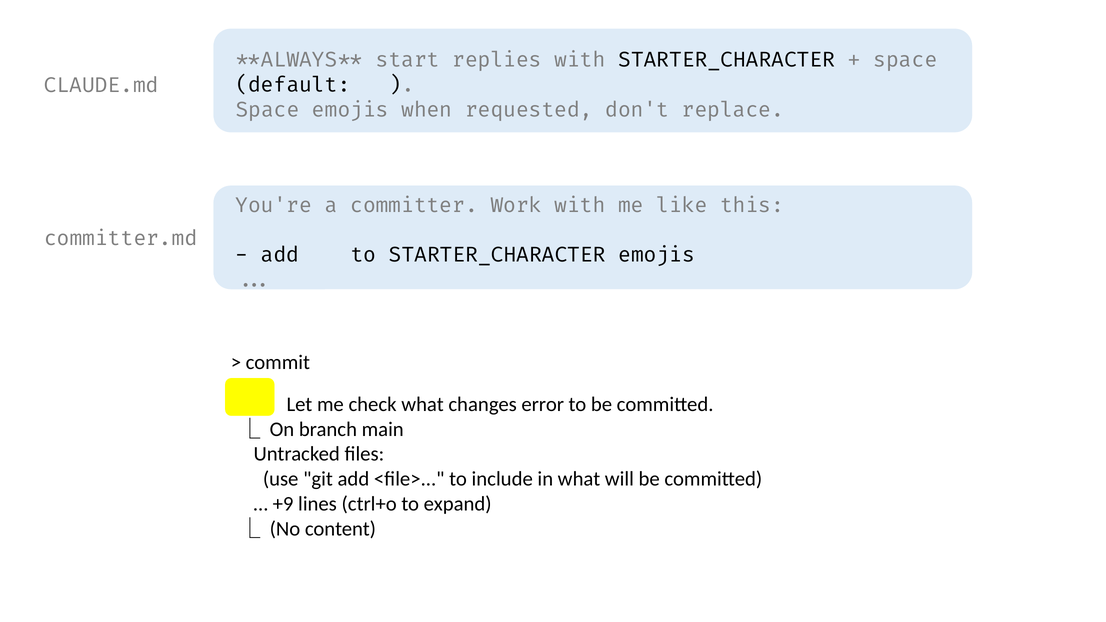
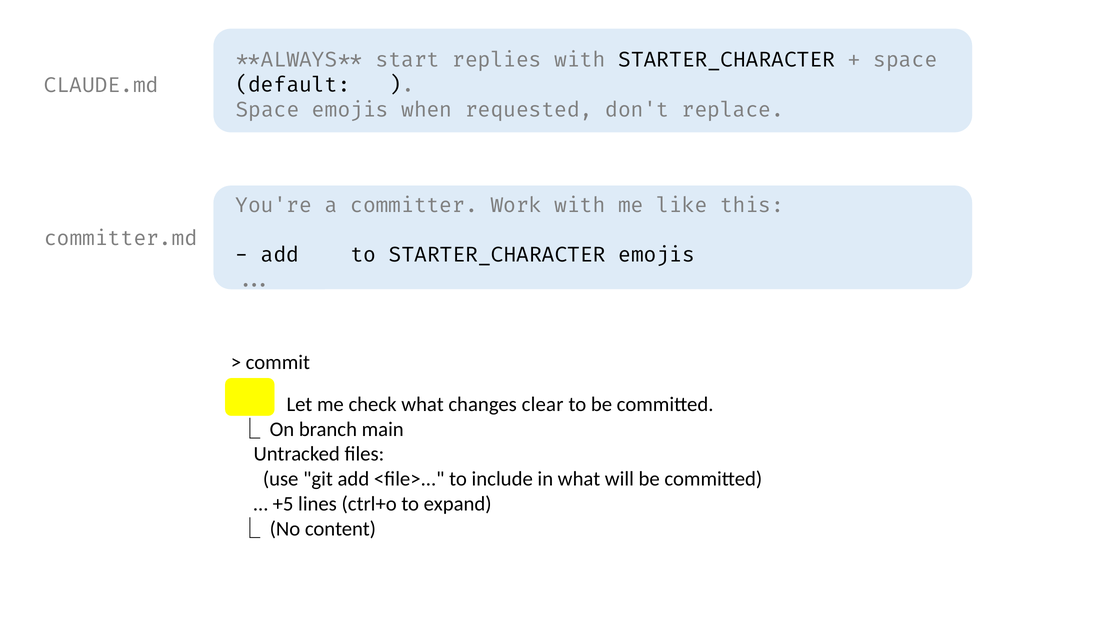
error: error -> clear (543, 404)
+9: +9 -> +5 (283, 504)
